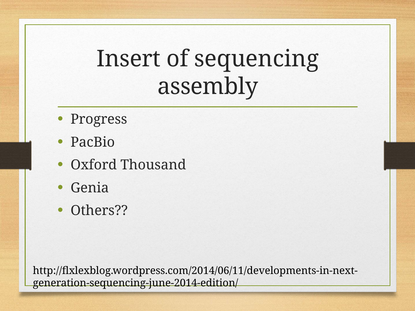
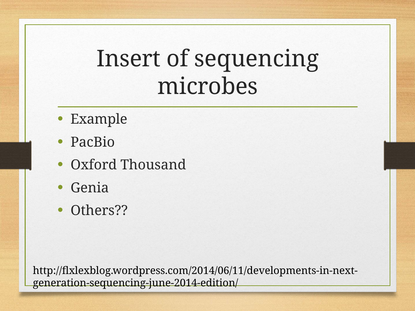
assembly: assembly -> microbes (208, 87)
Progress: Progress -> Example (99, 120)
